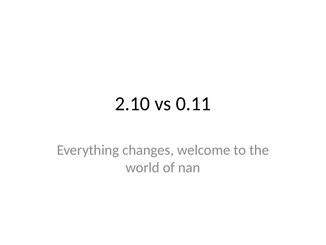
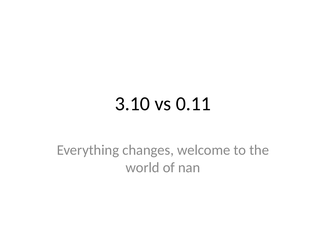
2.10: 2.10 -> 3.10 (132, 104)
